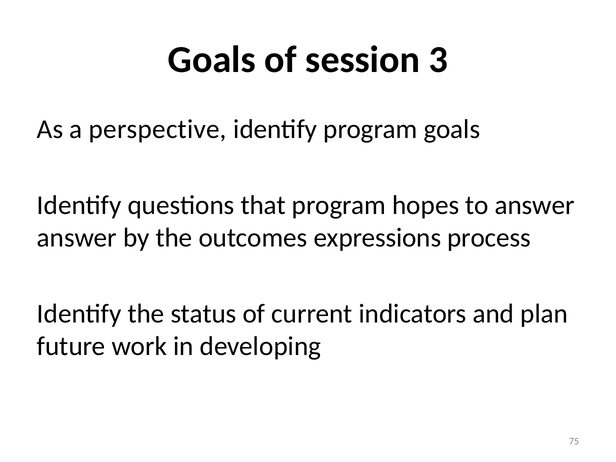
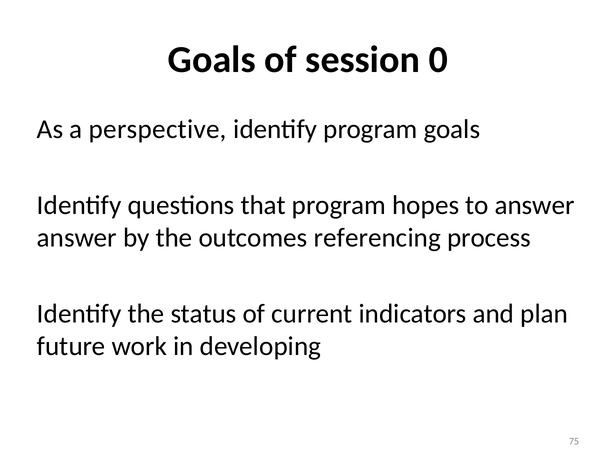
3: 3 -> 0 (438, 60)
expressions: expressions -> referencing (377, 238)
